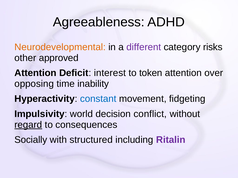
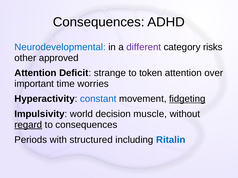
Agreeableness: Agreeableness -> Consequences (99, 22)
Neurodevelopmental colour: orange -> blue (60, 47)
interest: interest -> strange (110, 73)
opposing: opposing -> important (34, 84)
inability: inability -> worries (93, 84)
fidgeting underline: none -> present (187, 99)
conflict: conflict -> muscle (150, 114)
Socially: Socially -> Periods (31, 140)
Ritalin colour: purple -> blue (171, 140)
